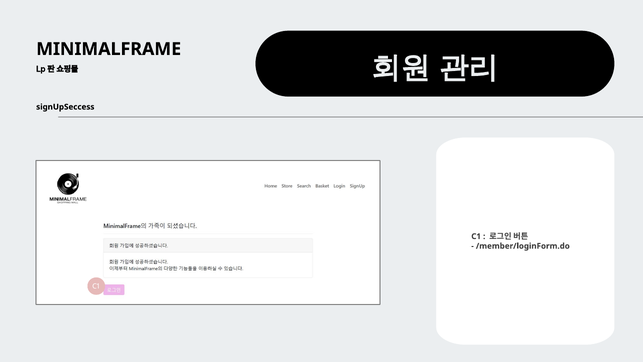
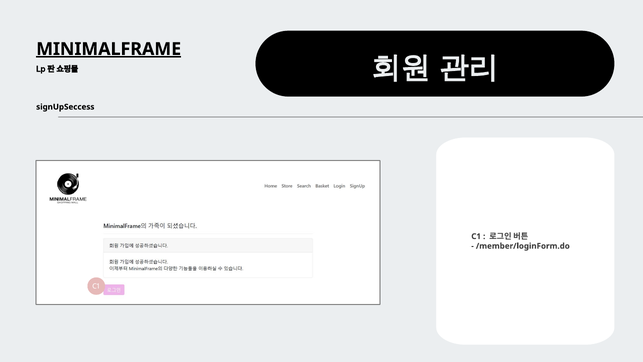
MINIMALFRAME underline: none -> present (109, 49)
